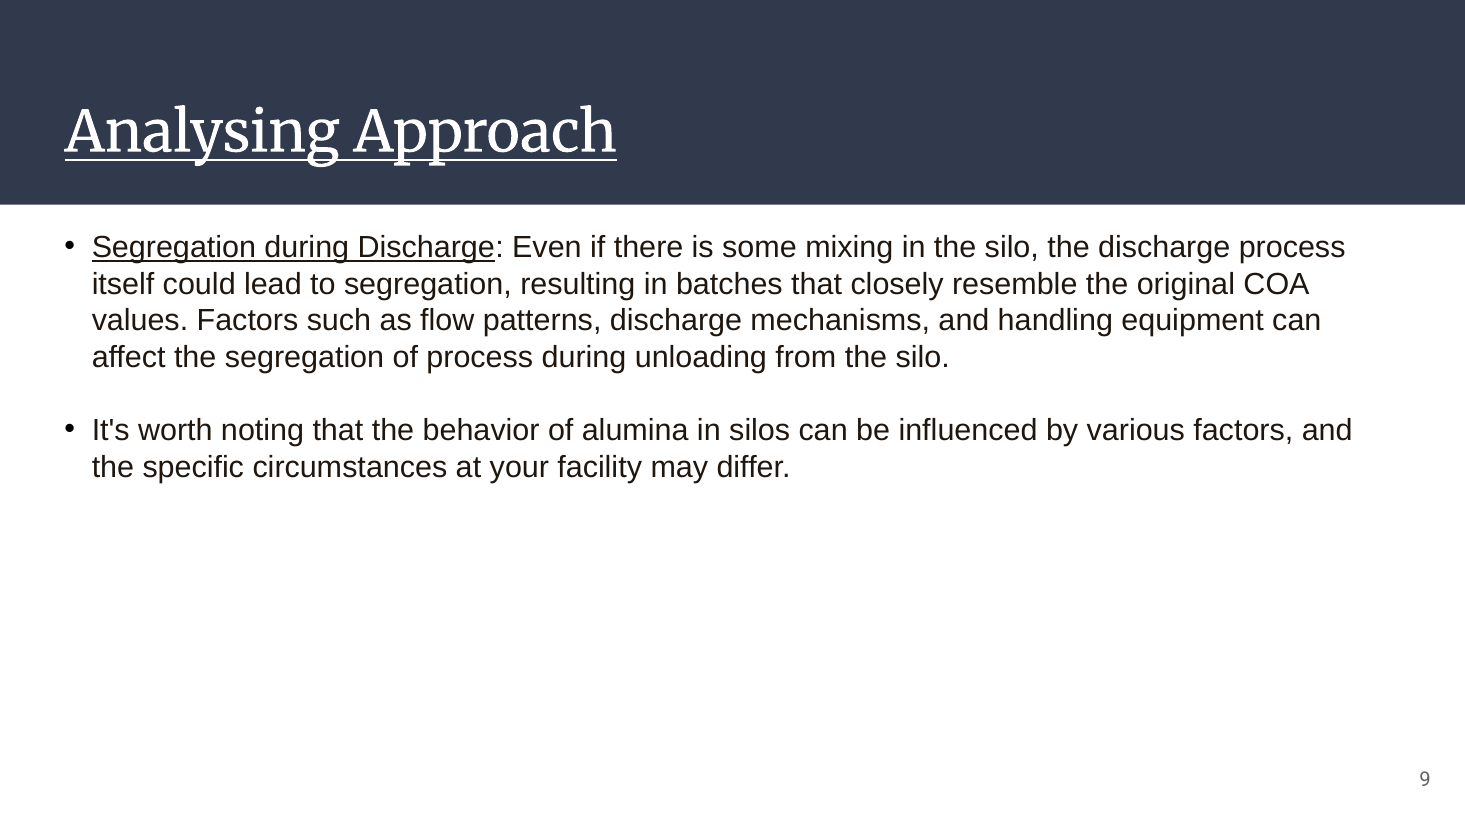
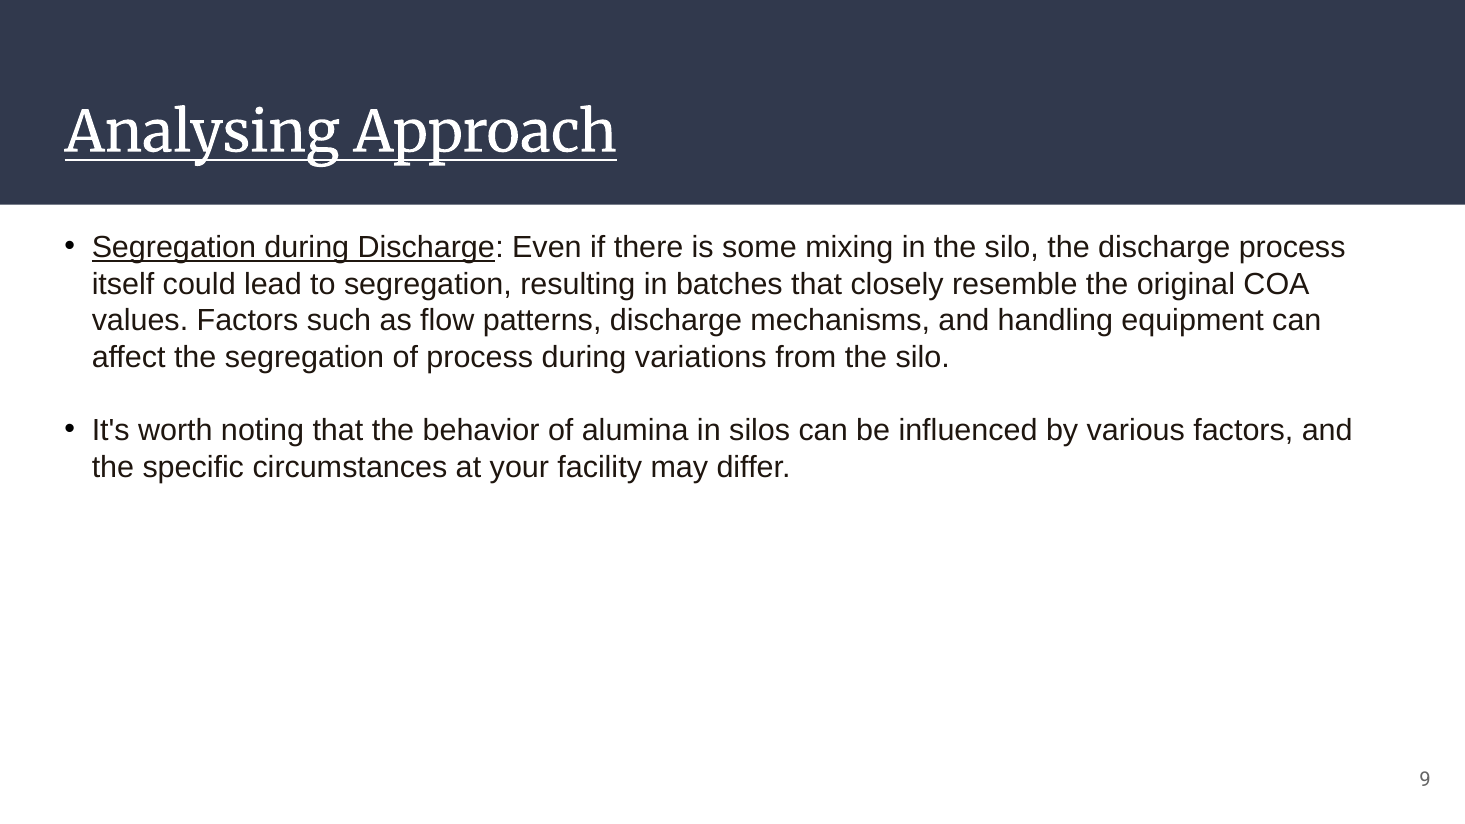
unloading: unloading -> variations (701, 357)
